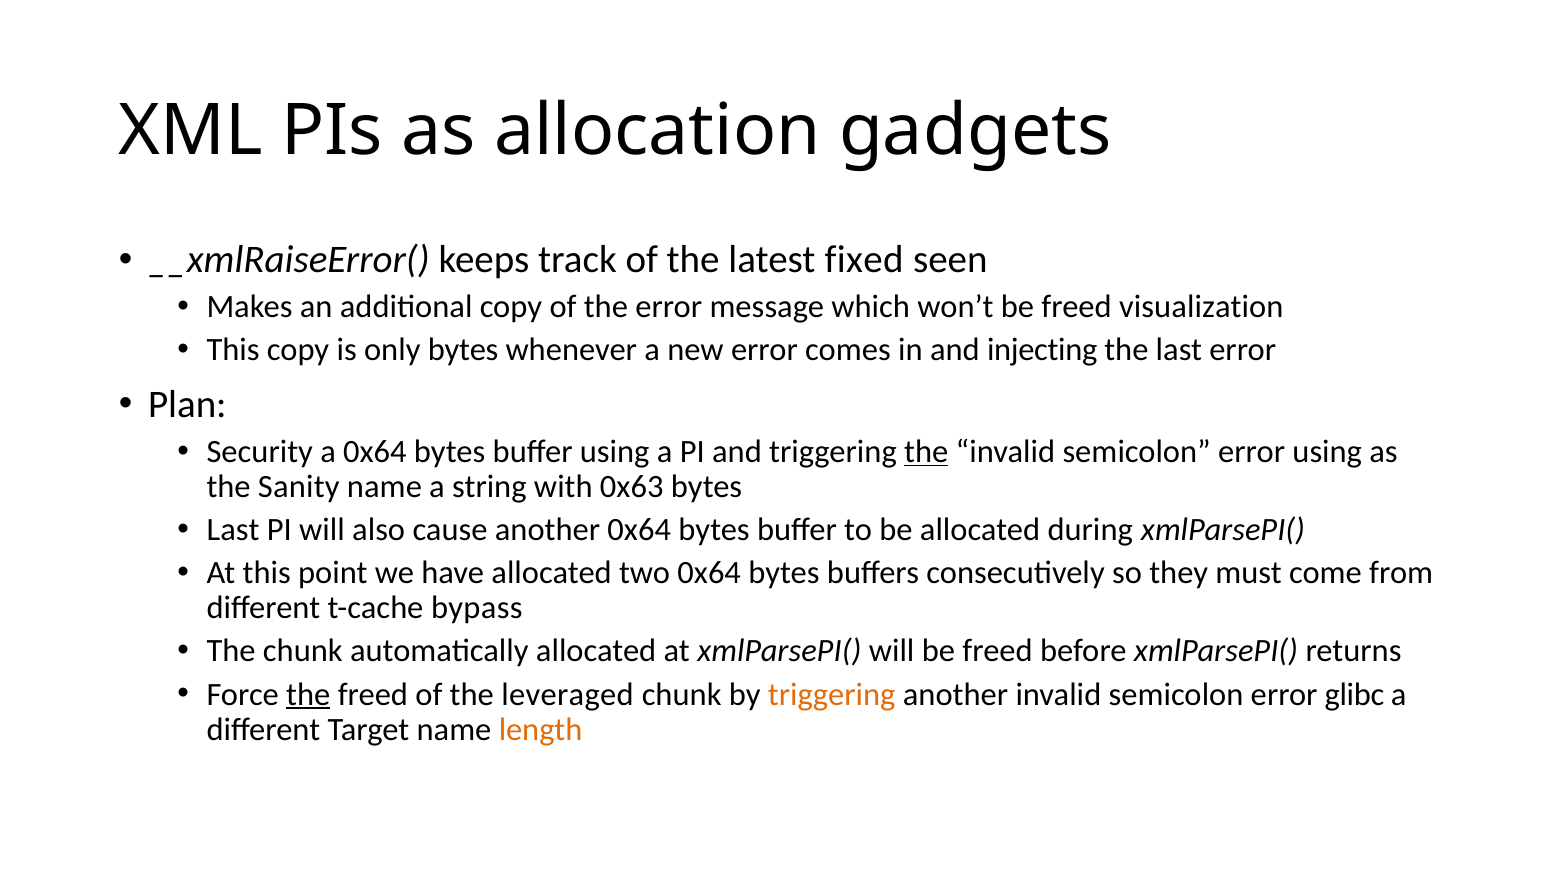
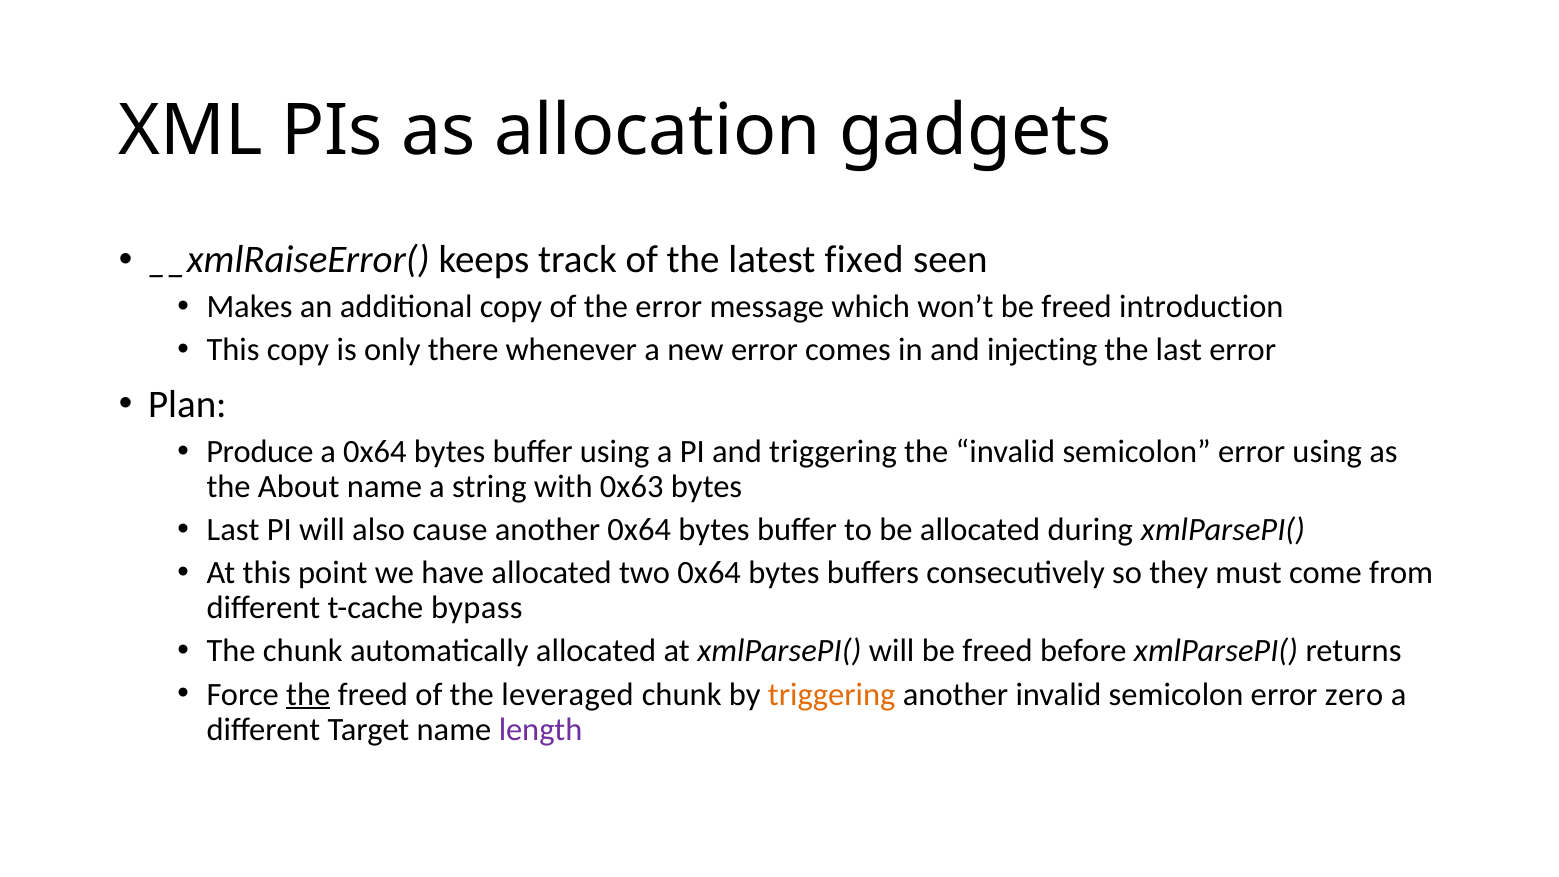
visualization: visualization -> introduction (1201, 307)
only bytes: bytes -> there (463, 350)
Security: Security -> Produce (260, 451)
the underline: present -> none (926, 451)
Sanity: Sanity -> About (299, 487)
glibc: glibc -> zero (1354, 694)
length colour: orange -> purple (541, 729)
